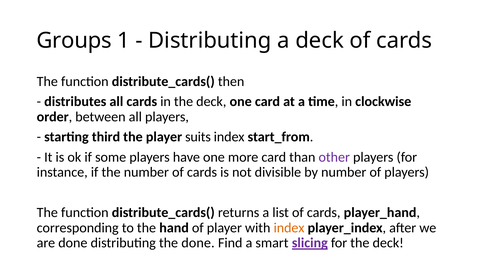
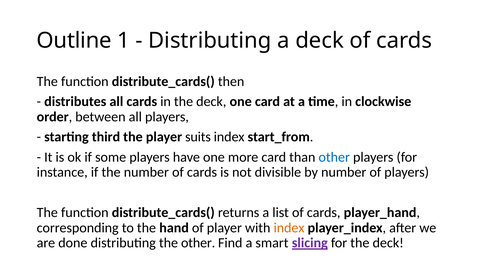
Groups: Groups -> Outline (74, 40)
other colour: purple -> blue (334, 157)
the done: done -> other (198, 243)
